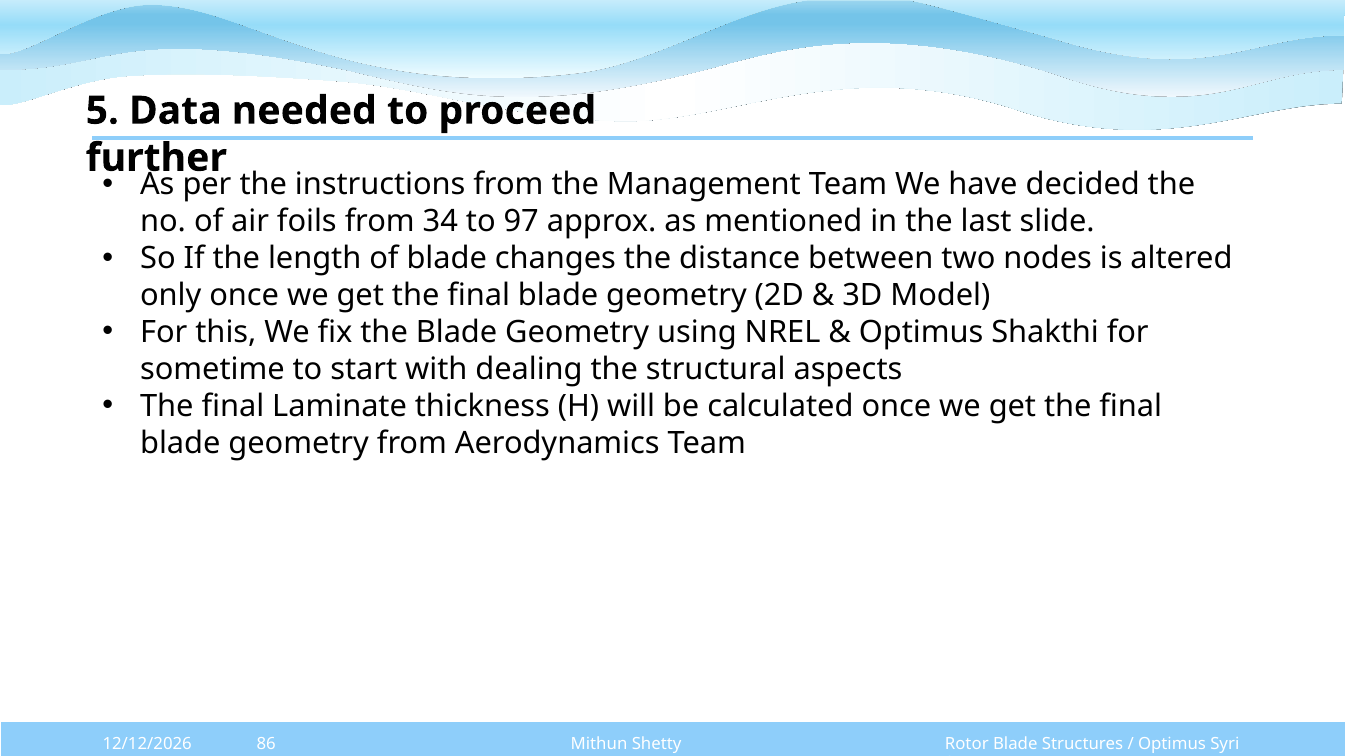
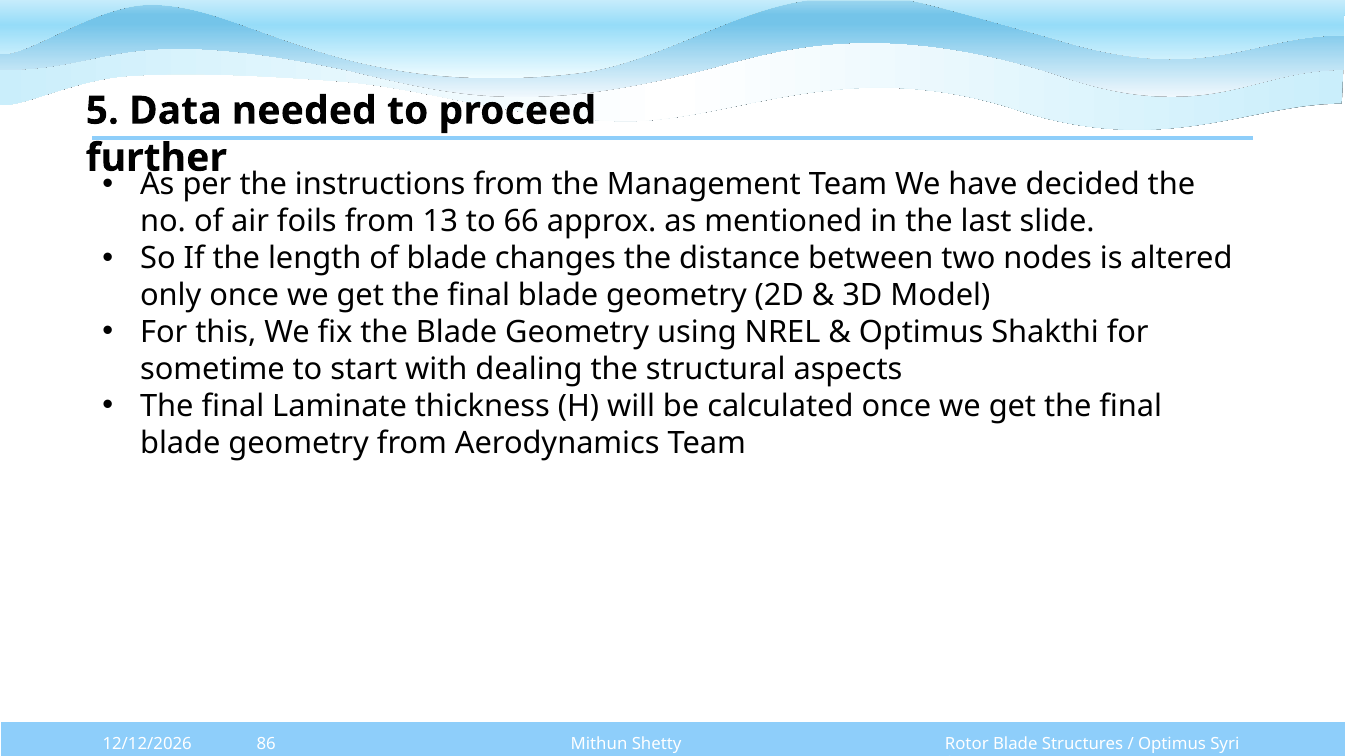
34: 34 -> 13 (440, 222)
97: 97 -> 66 (521, 222)
